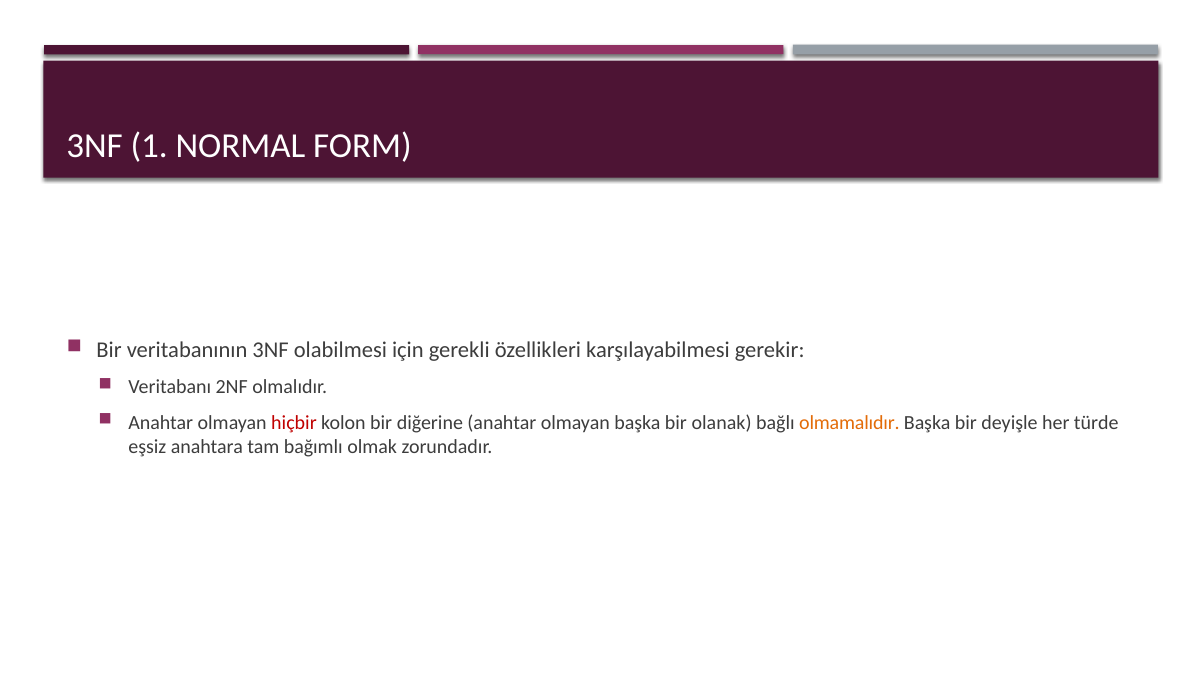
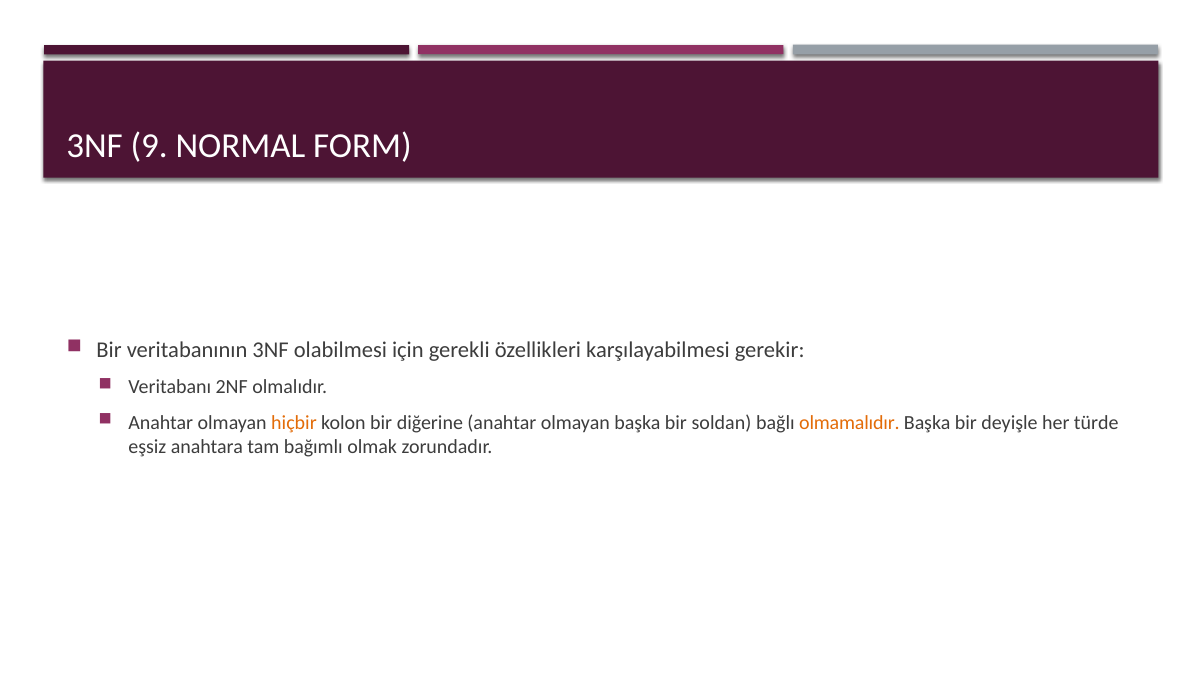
1: 1 -> 9 (149, 146)
hiçbir colour: red -> orange (294, 423)
olanak: olanak -> soldan (722, 423)
